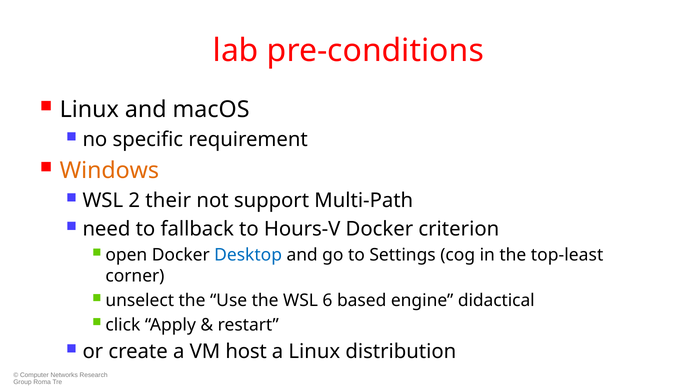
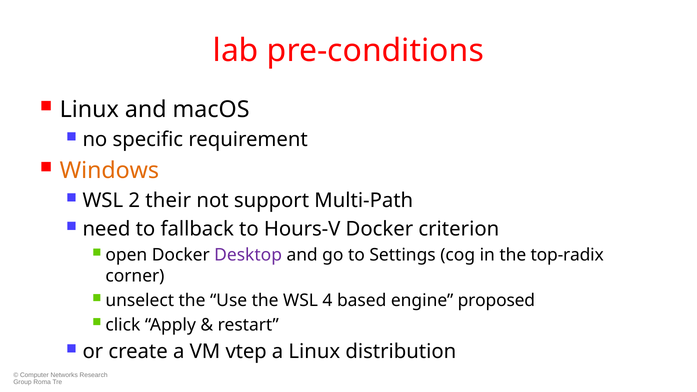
Desktop colour: blue -> purple (248, 255)
top-least: top-least -> top-radix (567, 255)
6: 6 -> 4 (327, 300)
didactical: didactical -> proposed (496, 300)
host: host -> vtep (246, 352)
